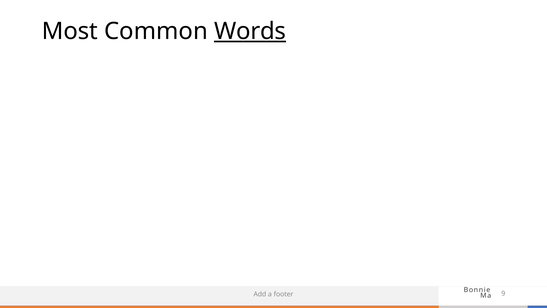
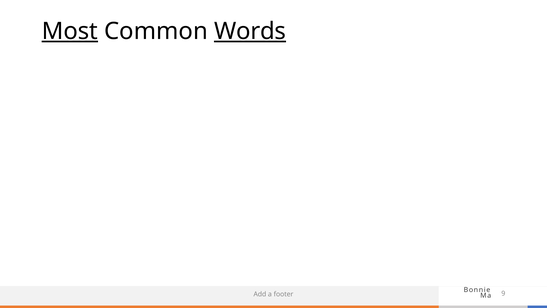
Most underline: none -> present (70, 31)
